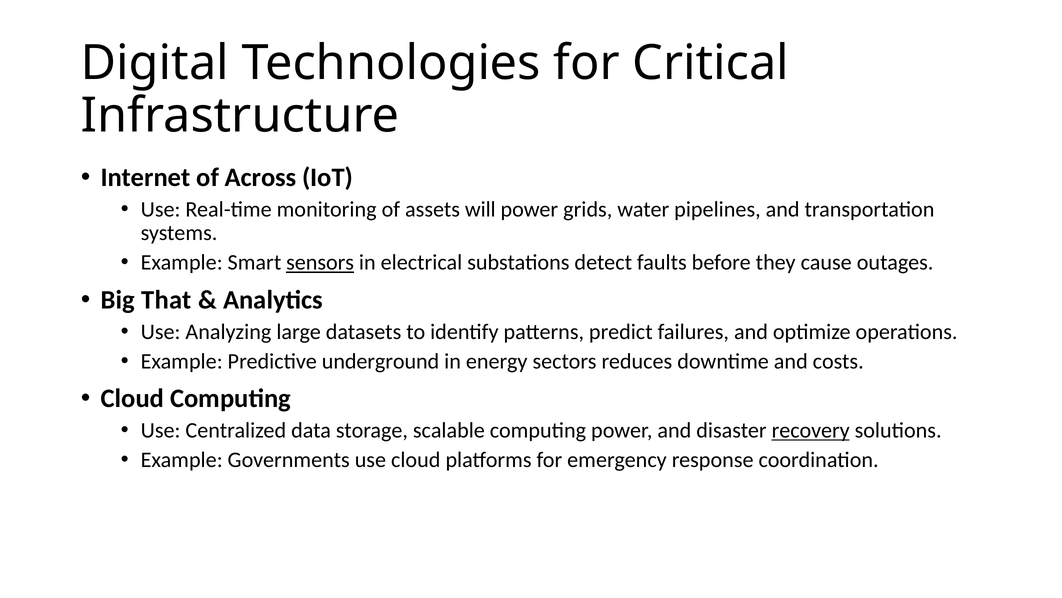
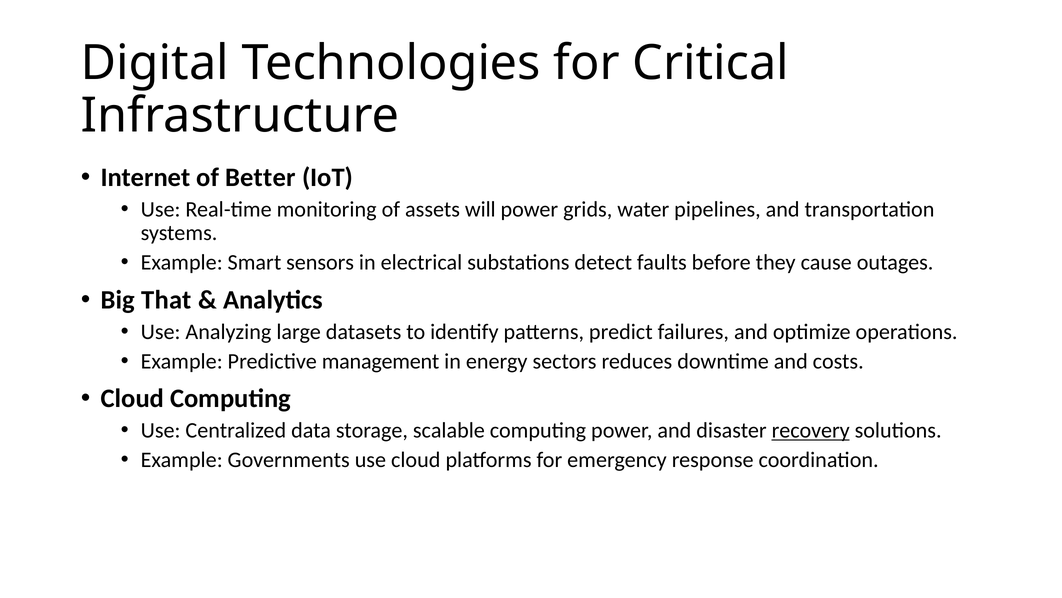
Across: Across -> Better (260, 177)
sensors underline: present -> none (320, 262)
underground: underground -> management (381, 361)
